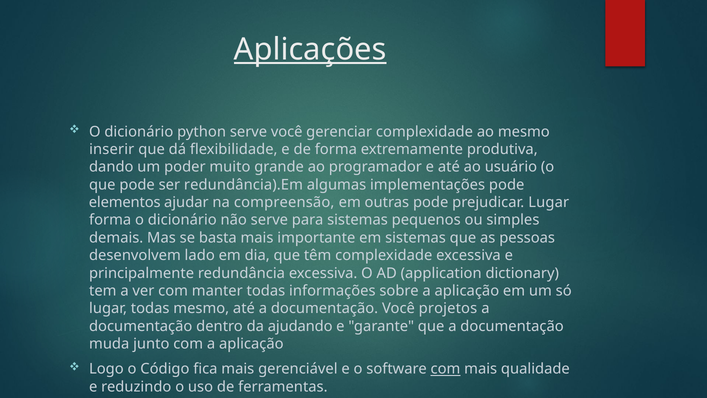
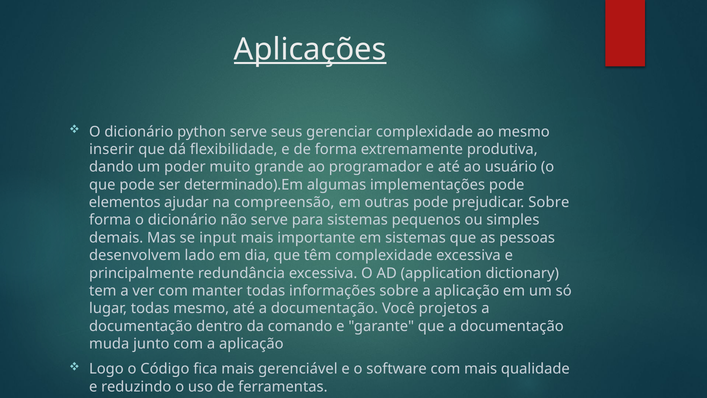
serve você: você -> seus (287, 132)
redundância).Em: redundância).Em -> determinado).Em (244, 185)
prejudicar Lugar: Lugar -> Sobre (549, 202)
basta: basta -> input (218, 238)
ajudando: ajudando -> comando (300, 326)
com underline: present -> none (445, 369)
